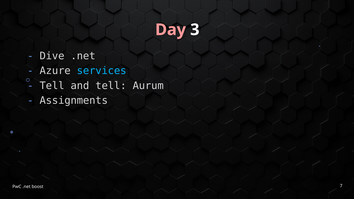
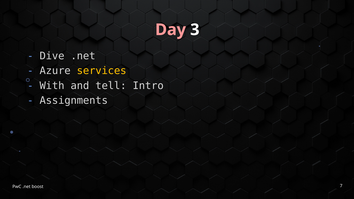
services colour: light blue -> yellow (102, 71)
Tell: Tell -> With (52, 86)
Aurum: Aurum -> Intro (148, 86)
